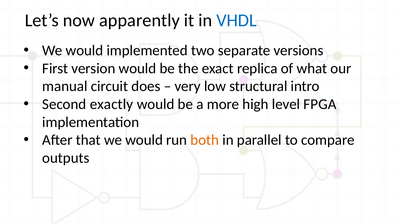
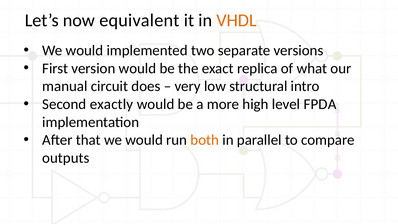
apparently: apparently -> equivalent (139, 20)
VHDL colour: blue -> orange (237, 20)
FPGA: FPGA -> FPDA (320, 104)
